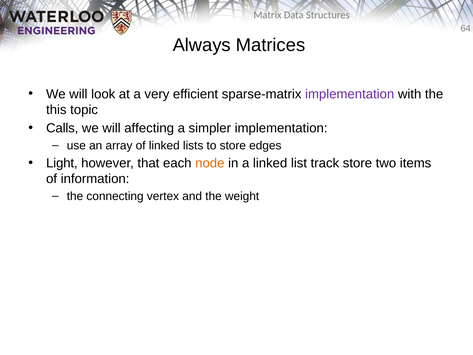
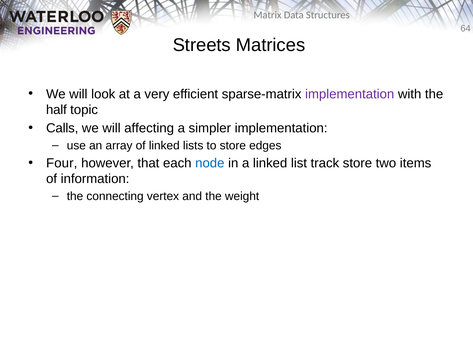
Always: Always -> Streets (202, 45)
this: this -> half (56, 110)
Light: Light -> Four (62, 163)
node colour: orange -> blue (210, 163)
